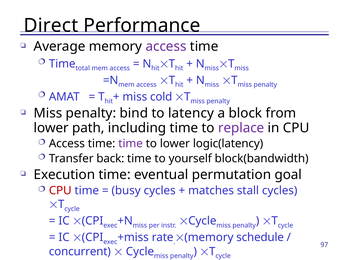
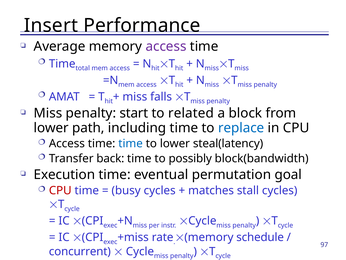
Direct: Direct -> Insert (51, 26)
cold: cold -> falls (161, 97)
bind: bind -> start (134, 113)
latency: latency -> related (191, 113)
replace colour: purple -> blue (241, 128)
time colour: purple -> blue (131, 143)
logic(latency: logic(latency -> steal(latency (228, 143)
yourself: yourself -> possibly (190, 158)
